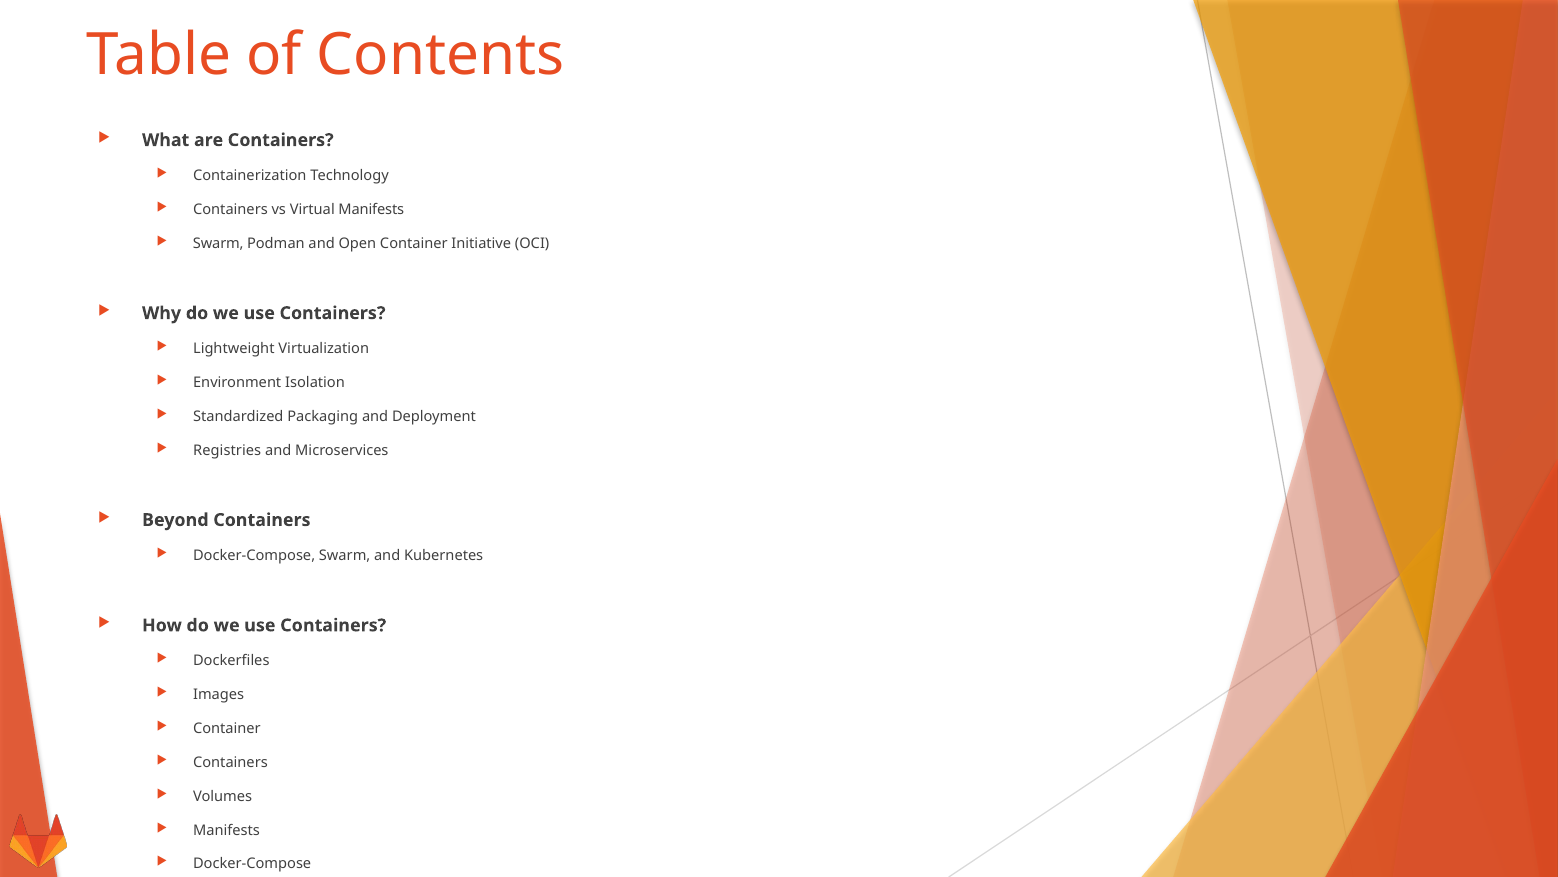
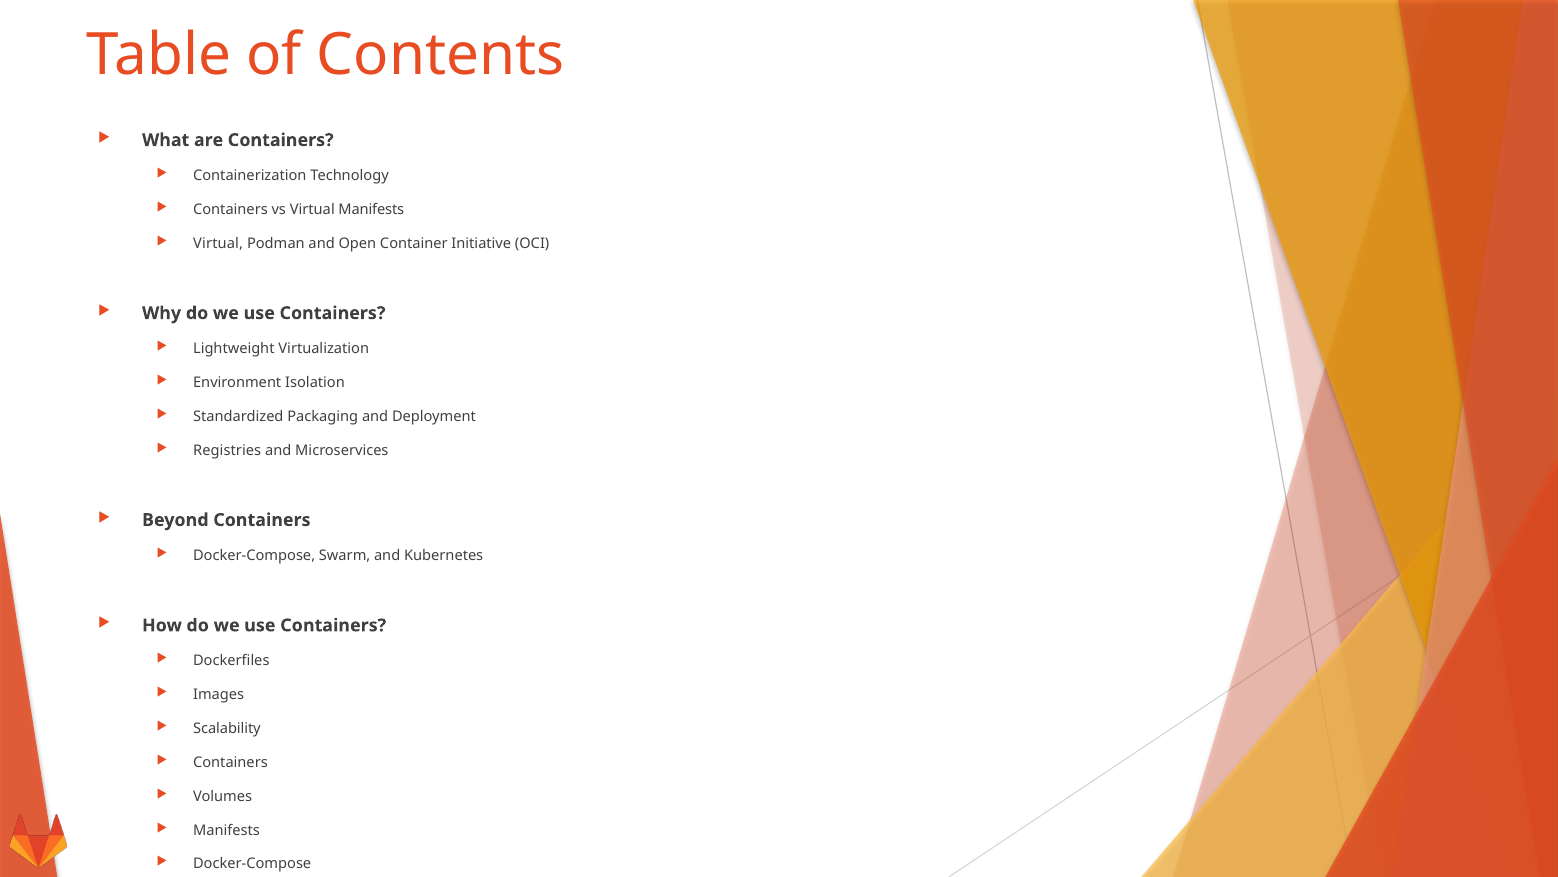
Swarm: Swarm -> Virtual (218, 243)
Container: Container -> Scalability (227, 728)
